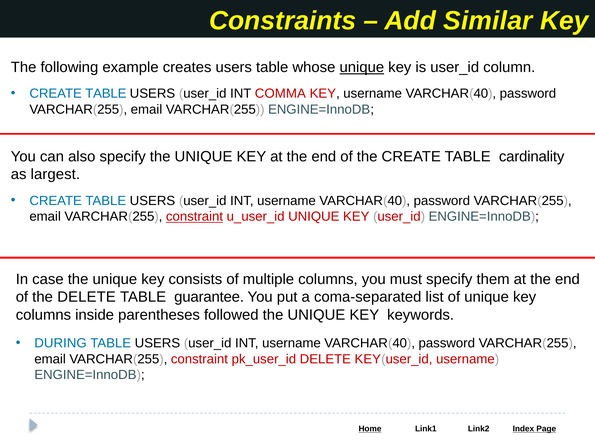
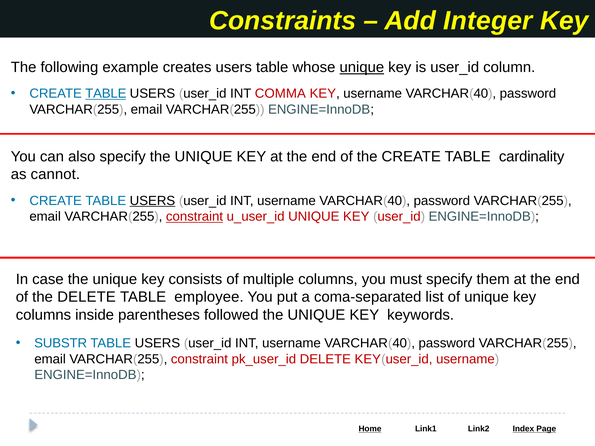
Similar: Similar -> Integer (488, 21)
TABLE underline: none -> present (106, 94)
largest: largest -> cannot (55, 175)
USERS underline: none -> present (152, 201)
guarantee: guarantee -> employee (209, 297)
DURING: DURING -> SUBSTR (61, 343)
